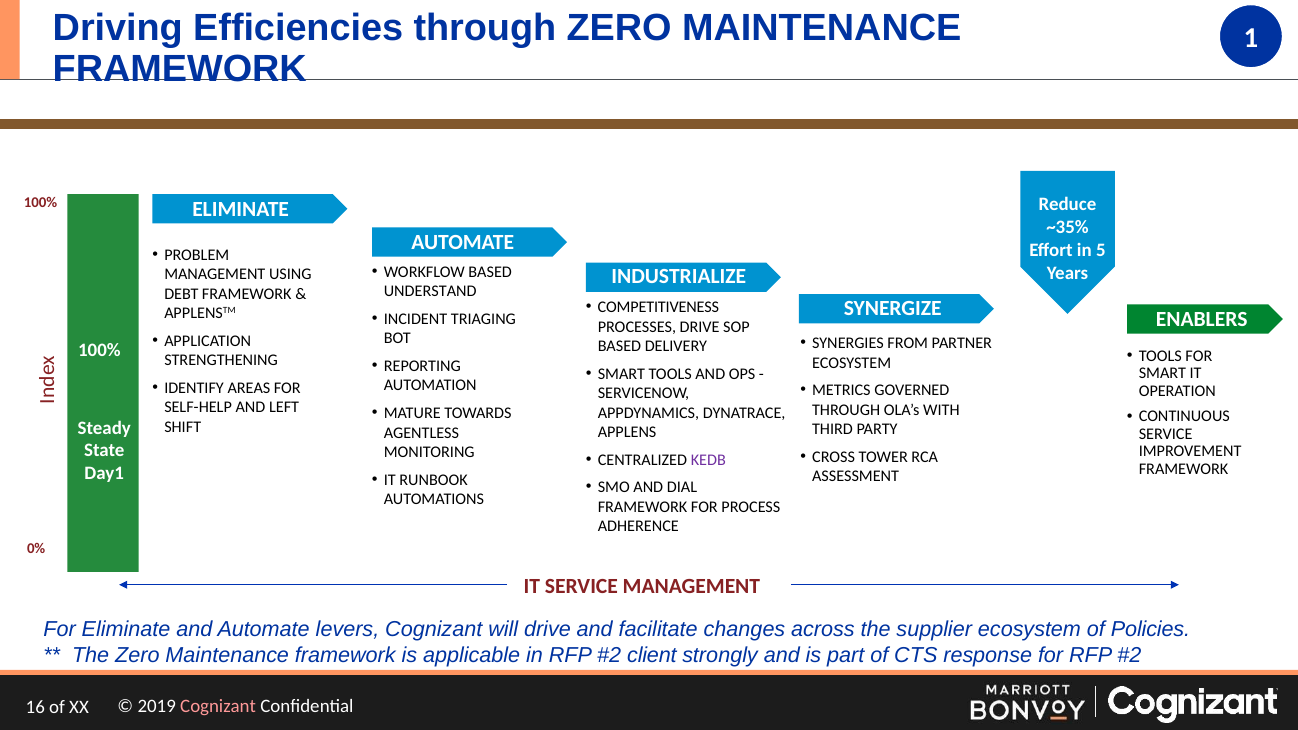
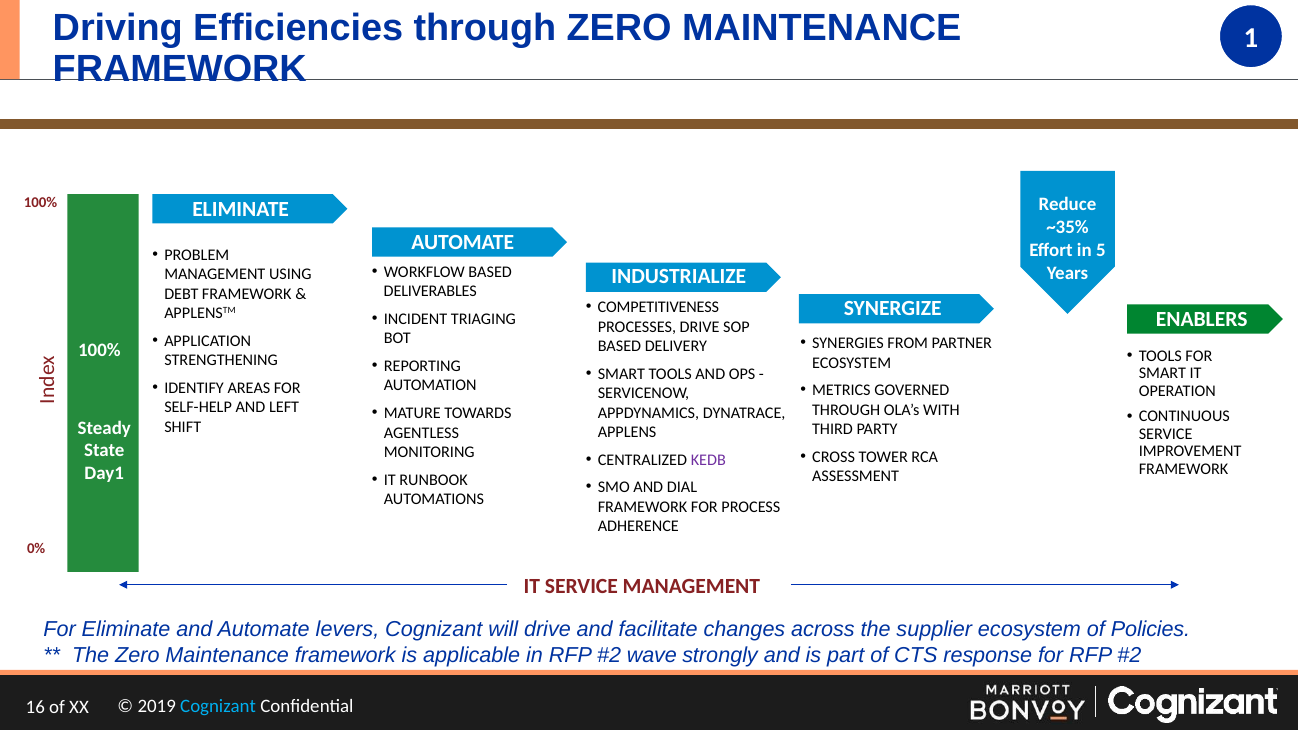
UNDERSTAND: UNDERSTAND -> DELIVERABLES (430, 292)
client: client -> wave (652, 655)
Cognizant colour: pink -> light blue (218, 706)
